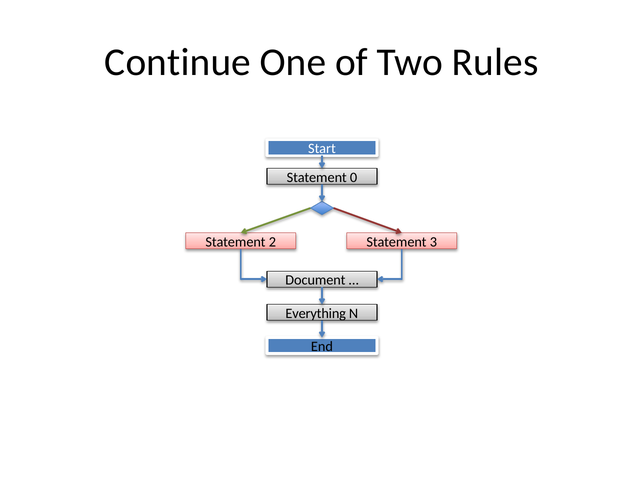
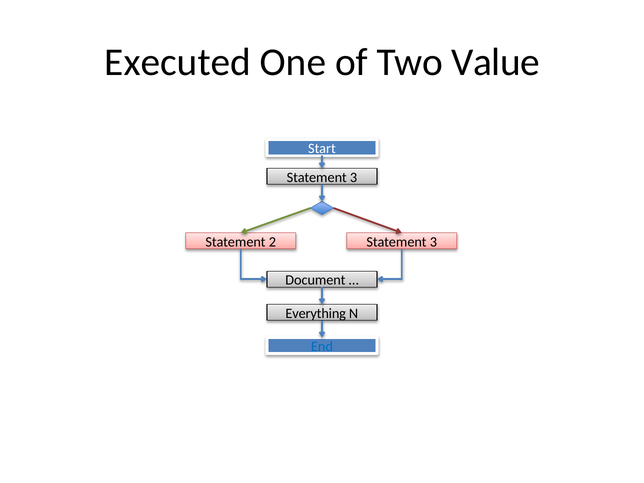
Continue: Continue -> Executed (178, 62)
Rules: Rules -> Value (495, 62)
0: 0 -> 3 (354, 177)
End colour: black -> blue (322, 347)
